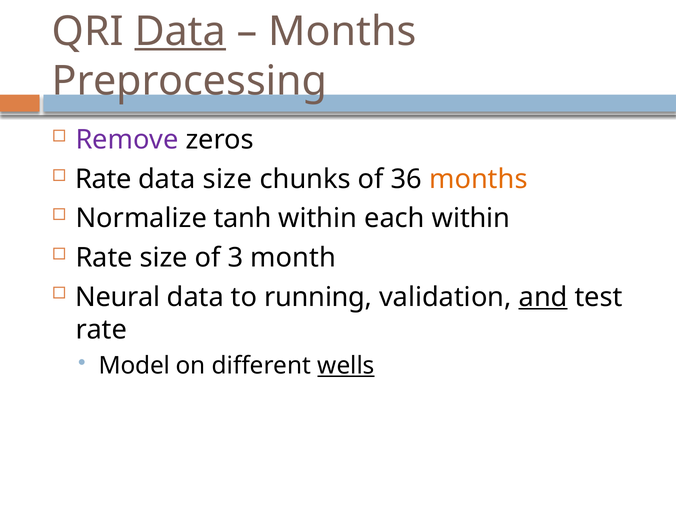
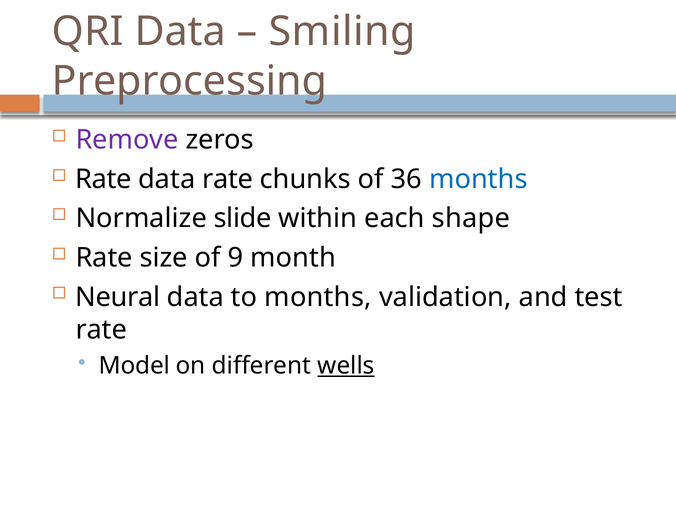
Data underline: present -> none (180, 32)
Months: Months -> Smiling (342, 32)
data size: size -> rate (228, 179)
months colour: orange -> blue (478, 179)
tanh: tanh -> slide (243, 218)
each within: within -> shape (471, 218)
3: 3 -> 9 (236, 258)
to running: running -> months (318, 297)
and underline: present -> none (543, 297)
